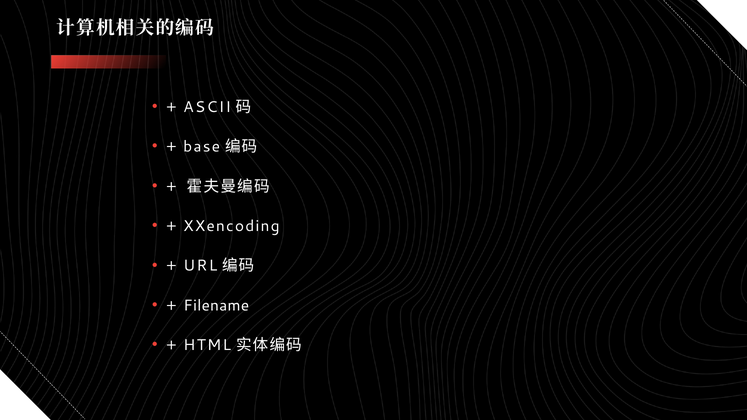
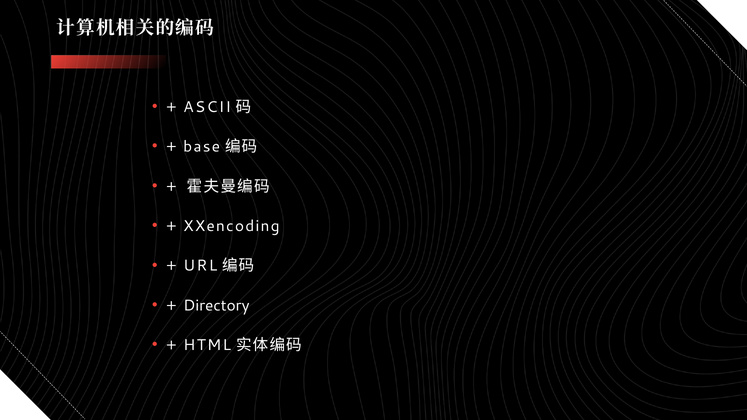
Filename: Filename -> Directory (216, 306)
